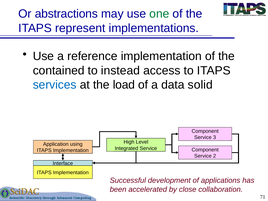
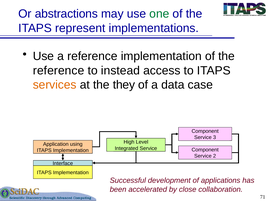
contained: contained -> reference (59, 71)
services colour: blue -> orange (55, 85)
load: load -> they (124, 85)
solid: solid -> case (200, 85)
